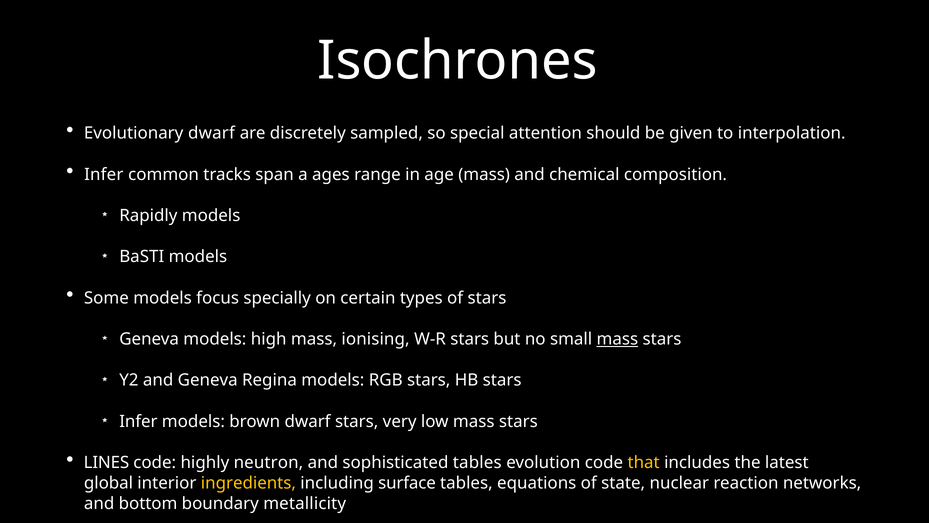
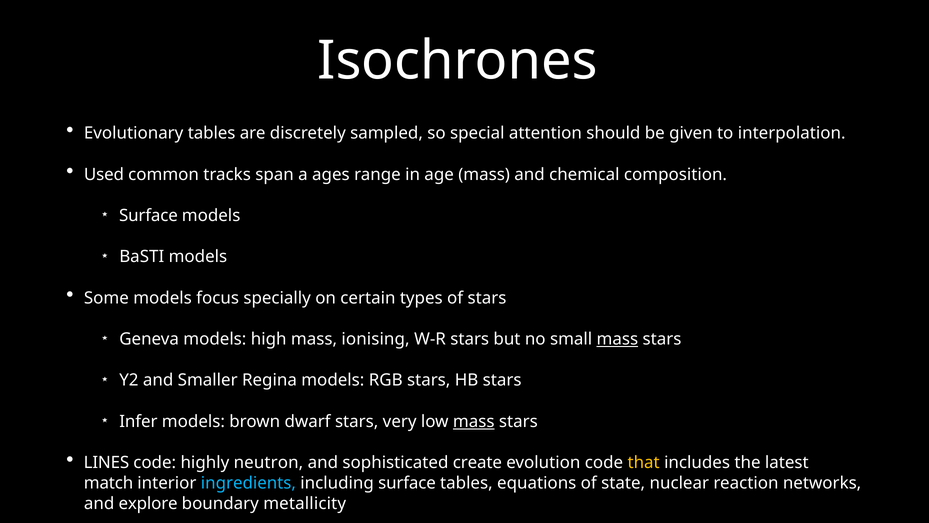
Evolutionary dwarf: dwarf -> tables (212, 133)
Infer: Infer -> Used (104, 174)
Rapidly: Rapidly -> Surface (148, 215)
and Geneva: Geneva -> Smaller (208, 380)
mass underline: none -> present (474, 421)
sophisticated tables: tables -> create (477, 462)
global: global -> match (109, 483)
ingredients colour: yellow -> light blue (248, 483)
bottom: bottom -> explore (148, 503)
